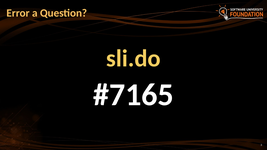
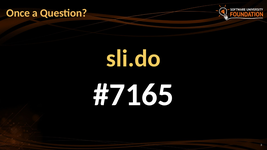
Error: Error -> Once (18, 13)
